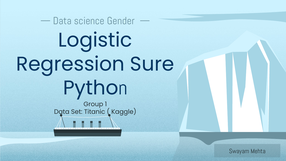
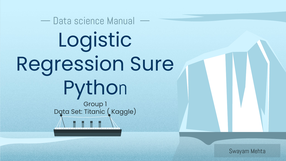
Gender: Gender -> Manual (121, 21)
